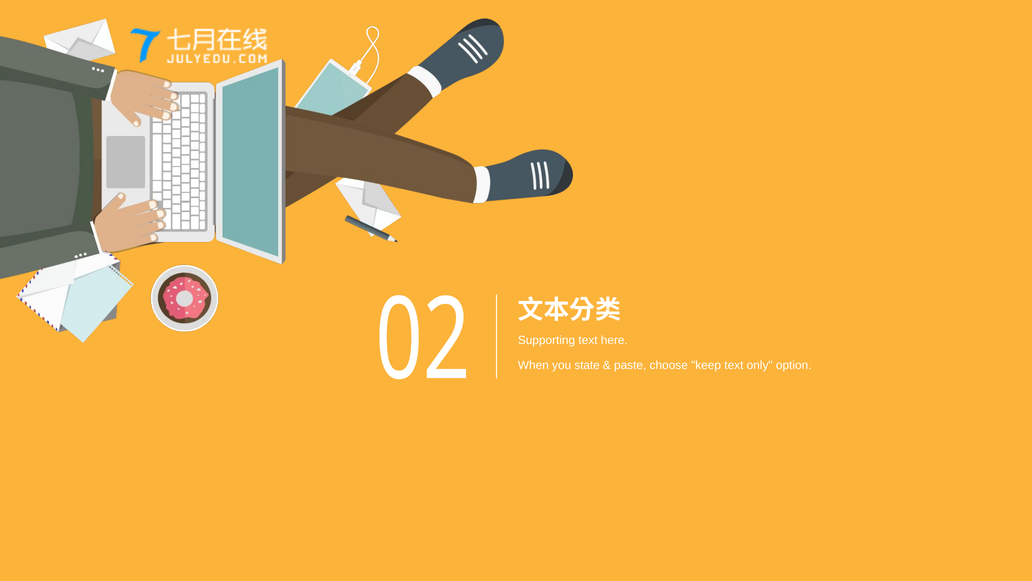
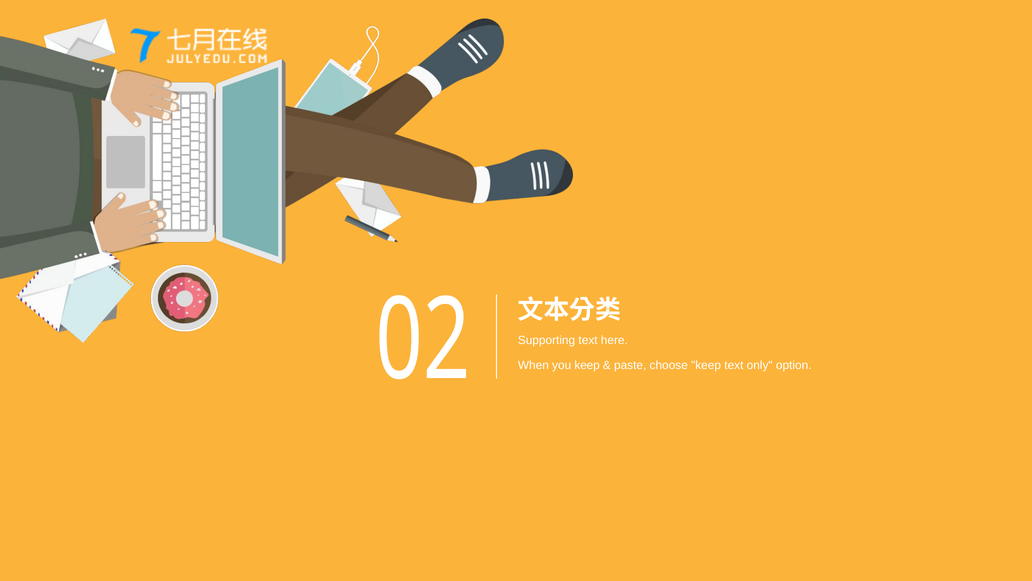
you state: state -> keep (587, 365)
